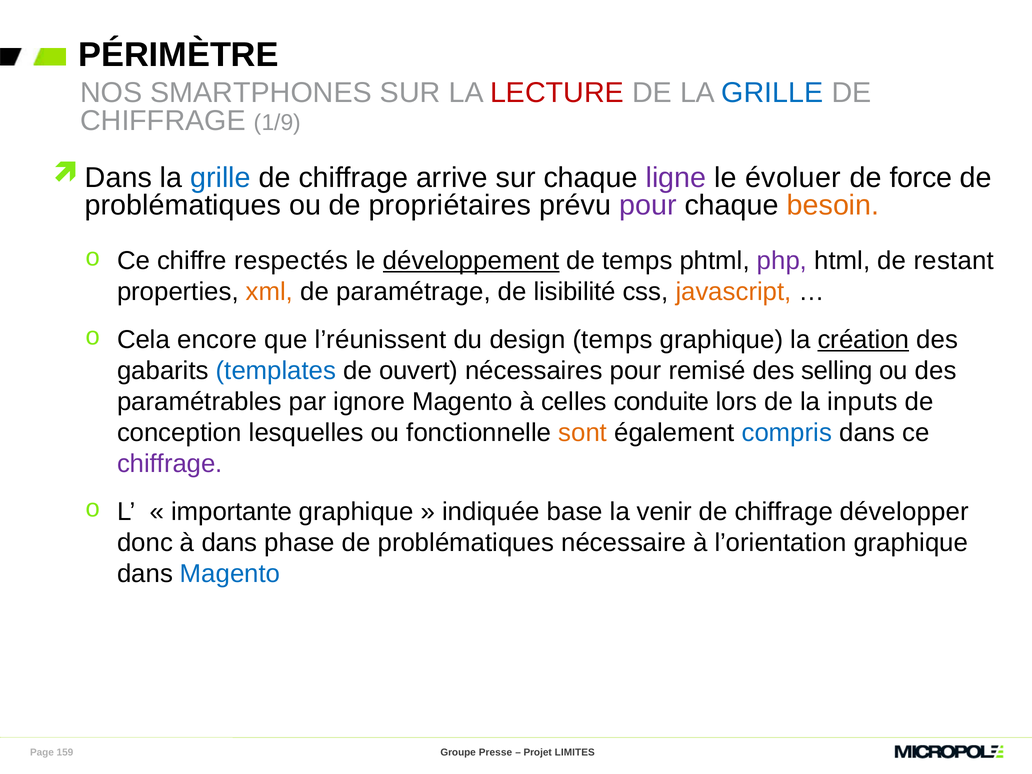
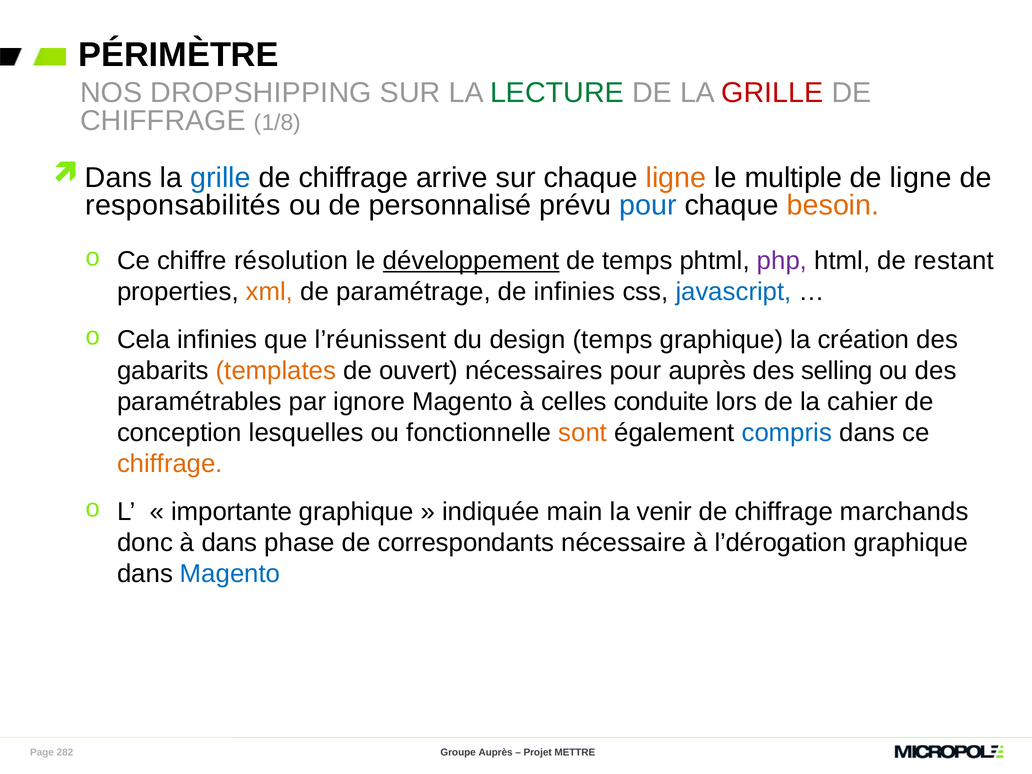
SMARTPHONES: SMARTPHONES -> DROPSHIPPING (261, 93)
LECTURE colour: red -> green (557, 93)
GRILLE colour: blue -> red (772, 93)
1/9: 1/9 -> 1/8 (277, 122)
ligne colour: purple -> orange (676, 178)
évoluer: évoluer -> multiple (793, 178)
de force: force -> ligne (921, 178)
problématiques: problématiques -> responsabilités (183, 205)
propriétaires: propriétaires -> personnalisé (450, 205)
pour colour: purple -> blue (648, 205)
respectés: respectés -> résolution (291, 261)
de lisibilité: lisibilité -> infinies (575, 291)
javascript colour: orange -> blue (733, 291)
Cela encore: encore -> infinies (217, 340)
création underline: present -> none (863, 340)
templates colour: blue -> orange (276, 371)
pour remisé: remisé -> auprès (707, 371)
inputs: inputs -> cahier (863, 402)
chiffrage colour: purple -> orange (170, 464)
base: base -> main (575, 512)
développer: développer -> marchands (904, 512)
phase de problématiques: problématiques -> correspondants (466, 543)
l’orientation: l’orientation -> l’dérogation (781, 543)
159: 159 -> 282 (65, 752)
Groupe Presse: Presse -> Auprès (496, 752)
LIMITES: LIMITES -> METTRE (575, 752)
